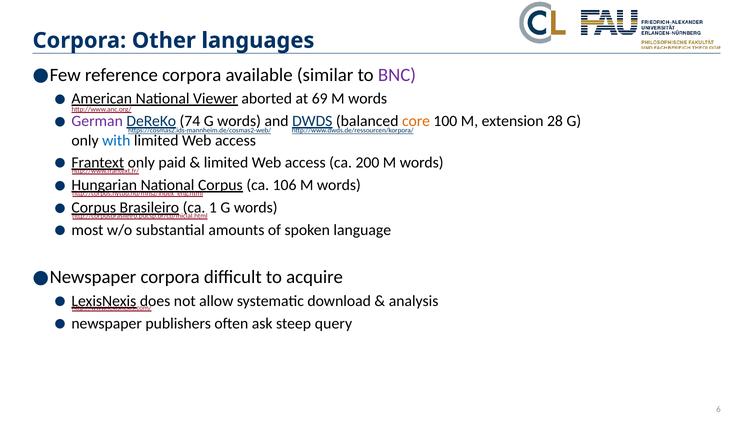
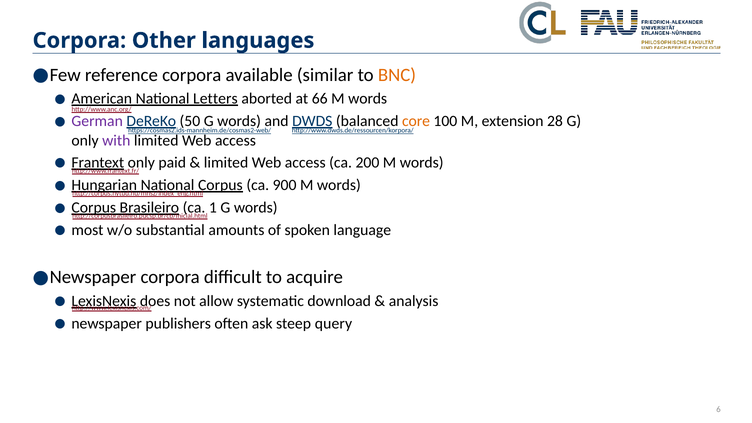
BNC colour: purple -> orange (397, 75)
Viewer: Viewer -> Letters (215, 99)
69: 69 -> 66 (320, 99)
74: 74 -> 50 (190, 121)
with colour: blue -> purple (116, 140)
106: 106 -> 900 (285, 185)
